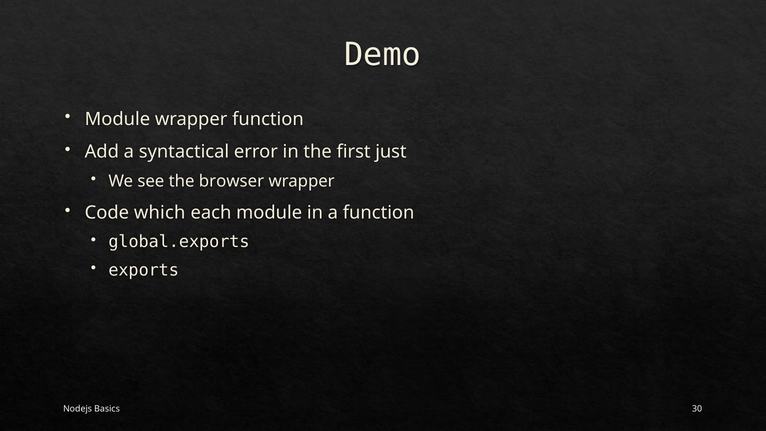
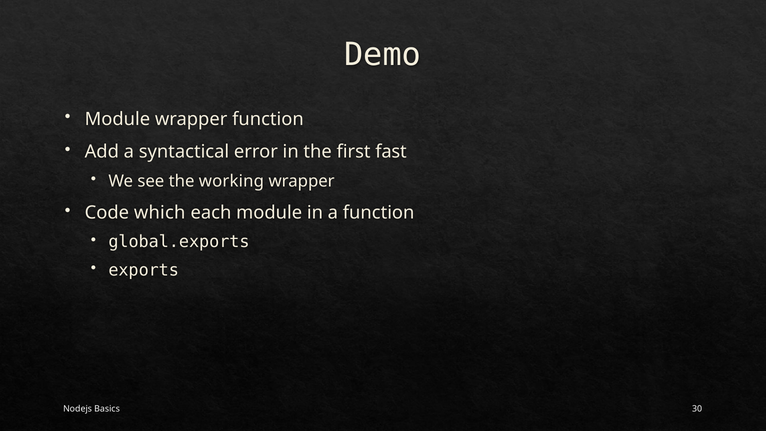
just: just -> fast (391, 152)
browser: browser -> working (231, 181)
